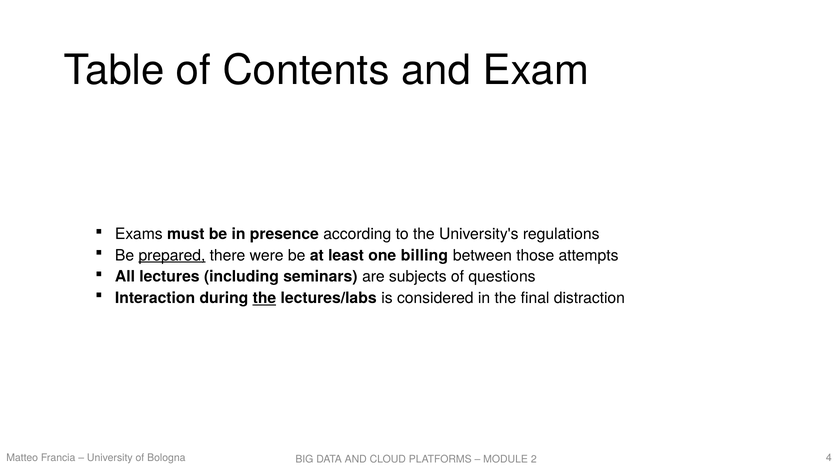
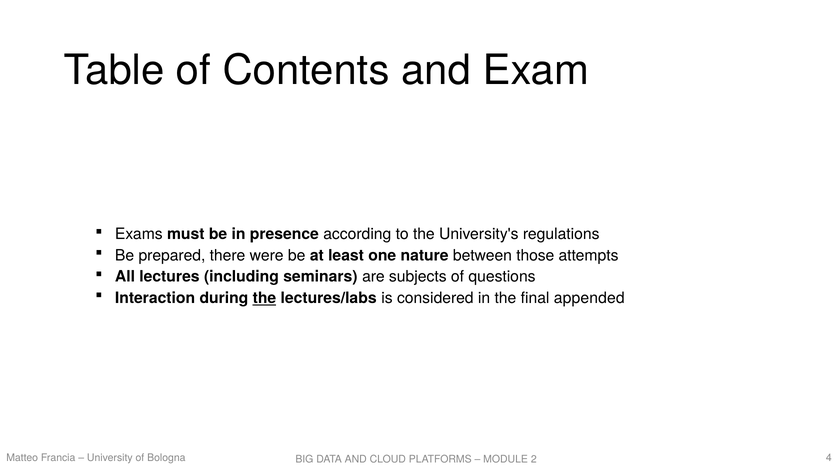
prepared underline: present -> none (172, 256)
billing: billing -> nature (425, 256)
distraction: distraction -> appended (589, 298)
